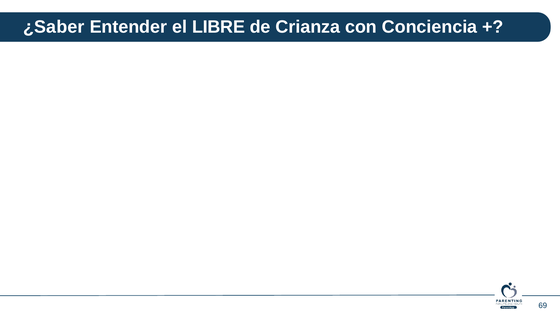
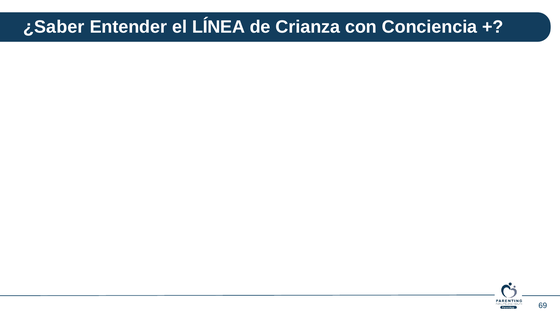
LIBRE: LIBRE -> LÍNEA (218, 27)
